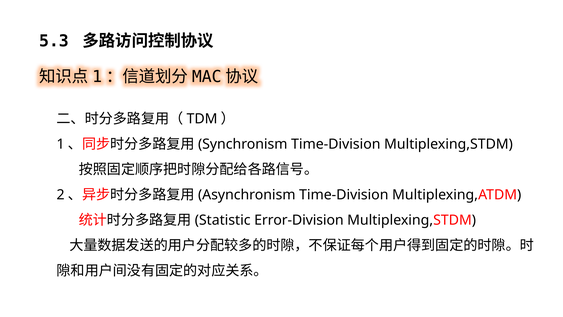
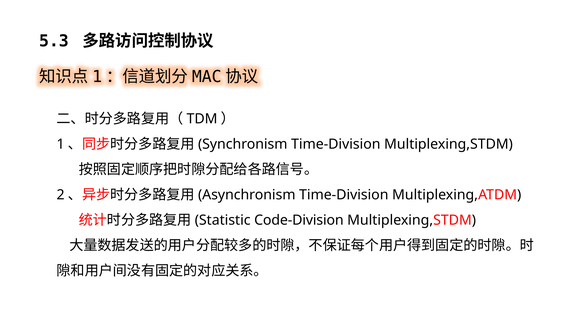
Error-Division: Error-Division -> Code-Division (299, 220)
